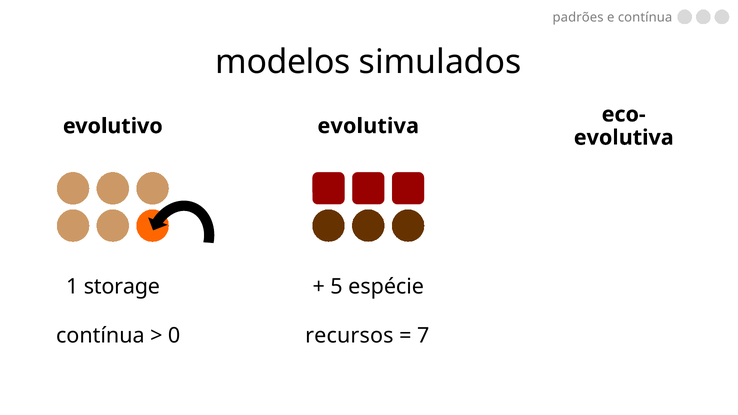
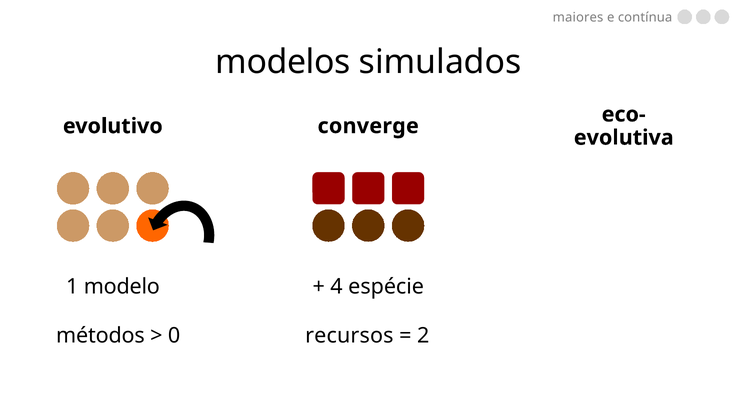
padrões: padrões -> maiores (578, 17)
evolutivo evolutiva: evolutiva -> converge (368, 126)
storage: storage -> modelo (122, 287)
5: 5 -> 4 (337, 287)
contínua: contínua -> métodos (100, 336)
7: 7 -> 2 (423, 336)
